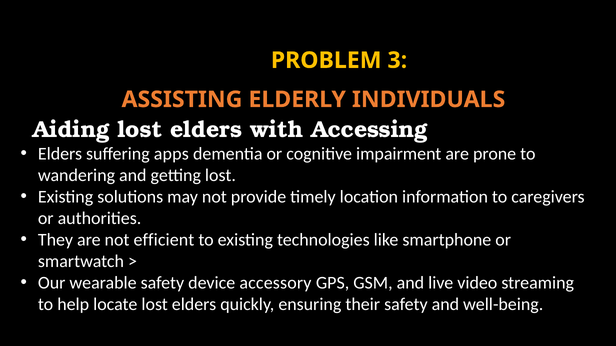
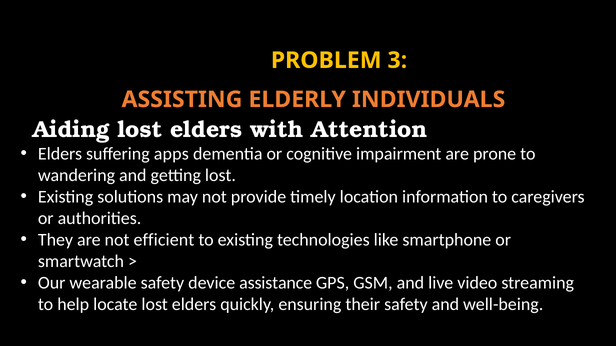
Accessing: Accessing -> Attention (369, 130)
accessory: accessory -> assistance (276, 283)
